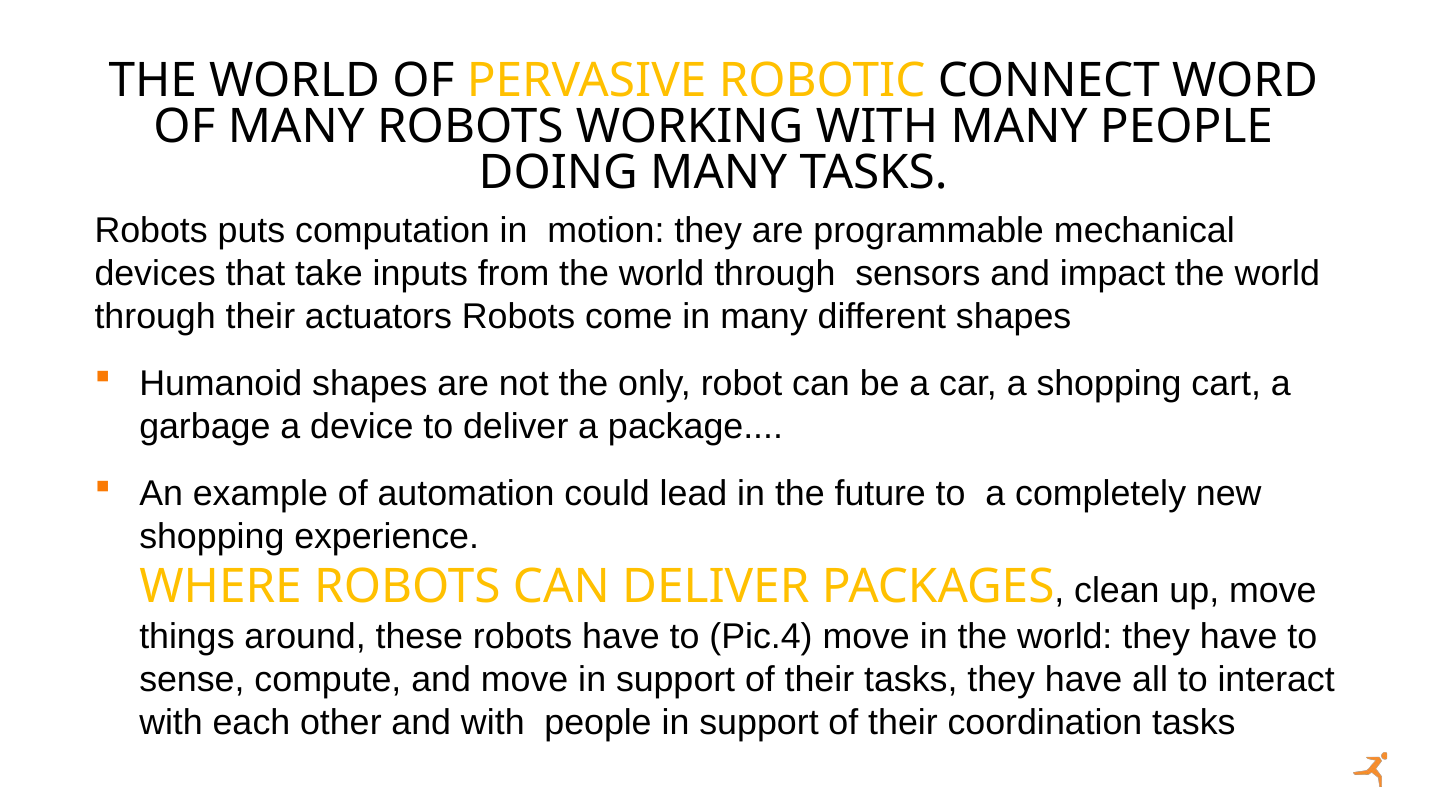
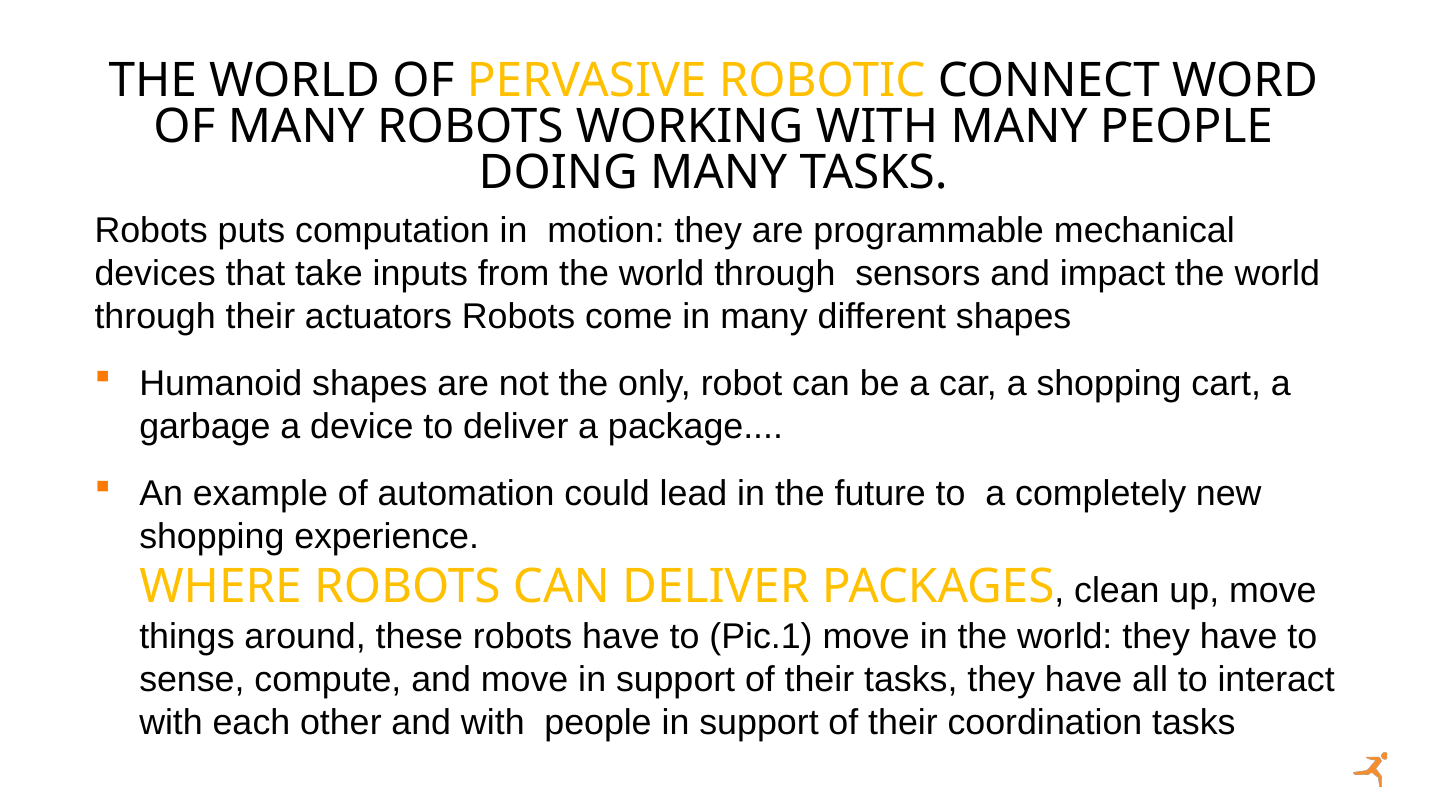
Pic.4: Pic.4 -> Pic.1 (761, 636)
